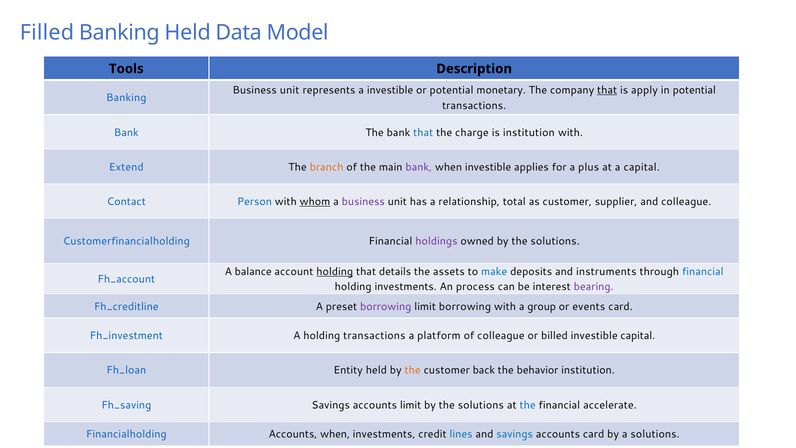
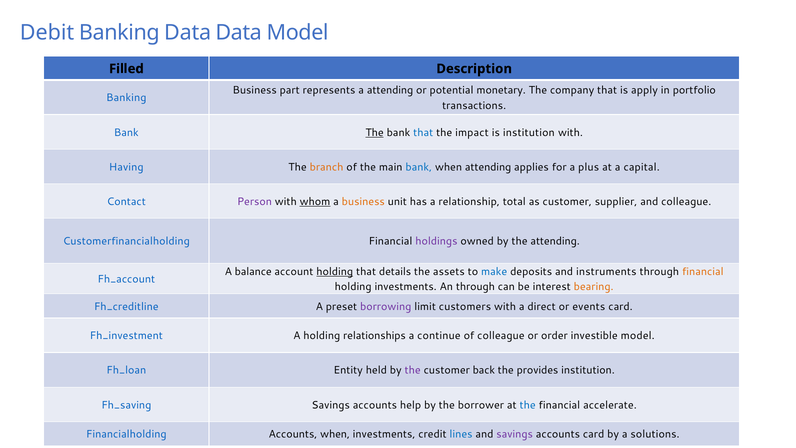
Filled: Filled -> Debit (47, 33)
Banking Held: Held -> Data (188, 33)
Tools: Tools -> Filled (126, 69)
unit: unit -> part (290, 90)
a investible: investible -> attending (390, 90)
that underline: present -> none (607, 90)
in potential: potential -> portfolio (694, 90)
The underline: none -> present (375, 132)
charge: charge -> impact (472, 132)
Extend: Extend -> Having (126, 167)
bank colour: purple -> blue (419, 167)
when investible: investible -> attending (488, 167)
Person colour: blue -> purple (255, 201)
business colour: purple -> orange (363, 201)
owned by the solutions: solutions -> attending (555, 241)
financial colour: blue -> orange (703, 271)
An process: process -> through (475, 287)
bearing colour: purple -> orange (594, 287)
limit borrowing: borrowing -> customers (465, 306)
group: group -> direct (542, 306)
holding transactions: transactions -> relationships (374, 336)
platform: platform -> continue (439, 336)
billed: billed -> order (554, 336)
investible capital: capital -> model (638, 336)
the colour: orange -> purple (413, 370)
behavior: behavior -> provides (538, 370)
accounts limit: limit -> help (411, 405)
solutions: solutions -> borrower (481, 405)
savings colour: blue -> purple (515, 434)
